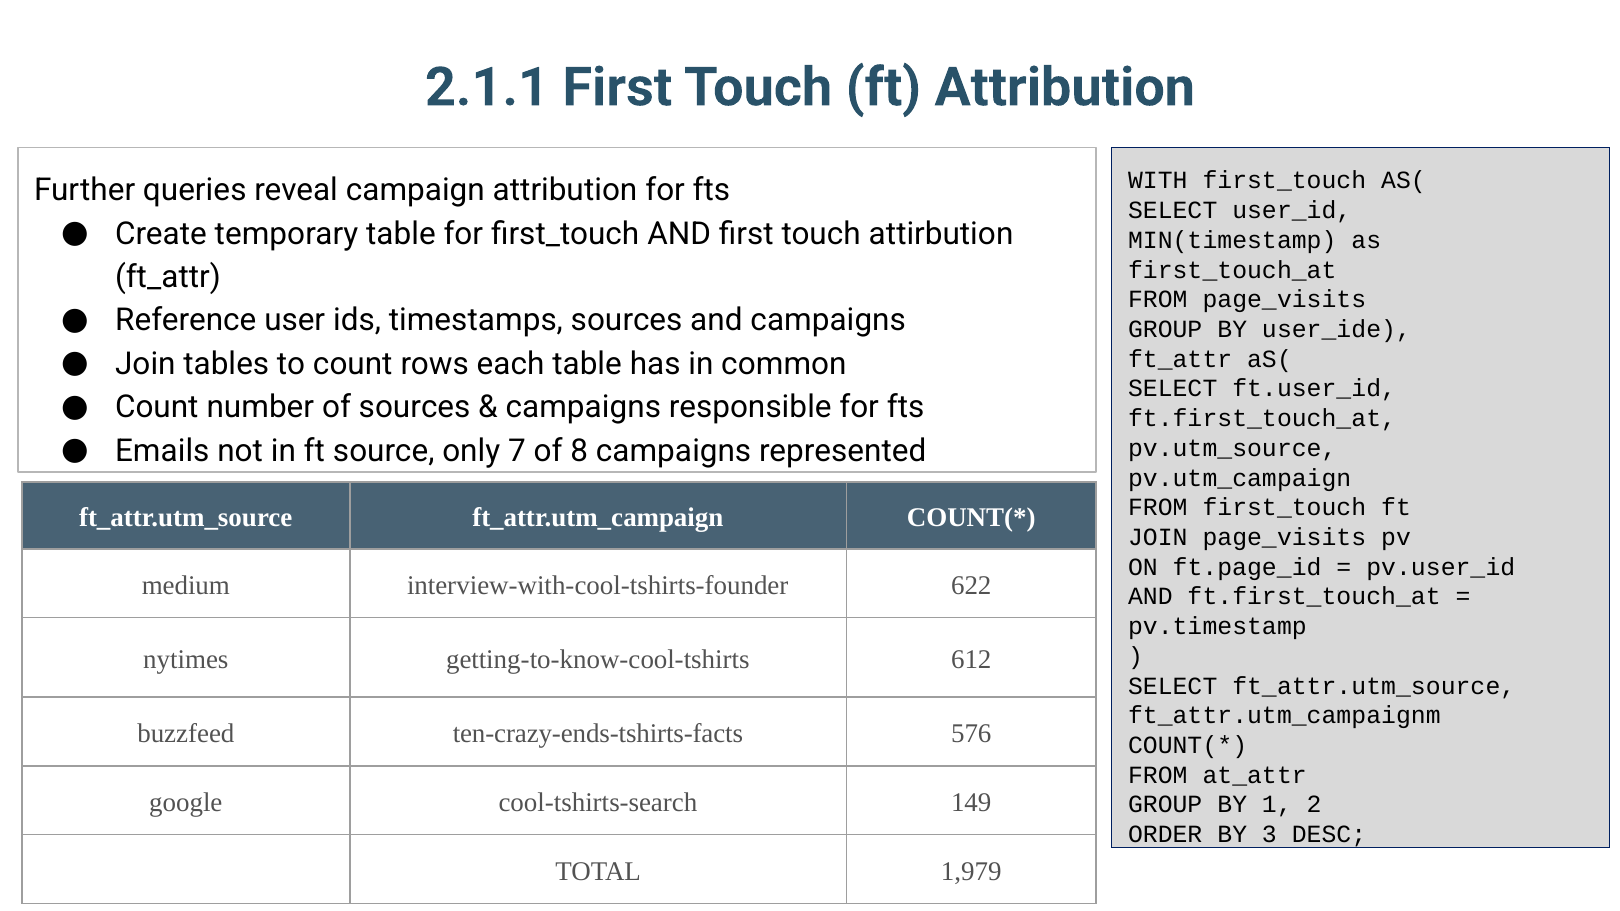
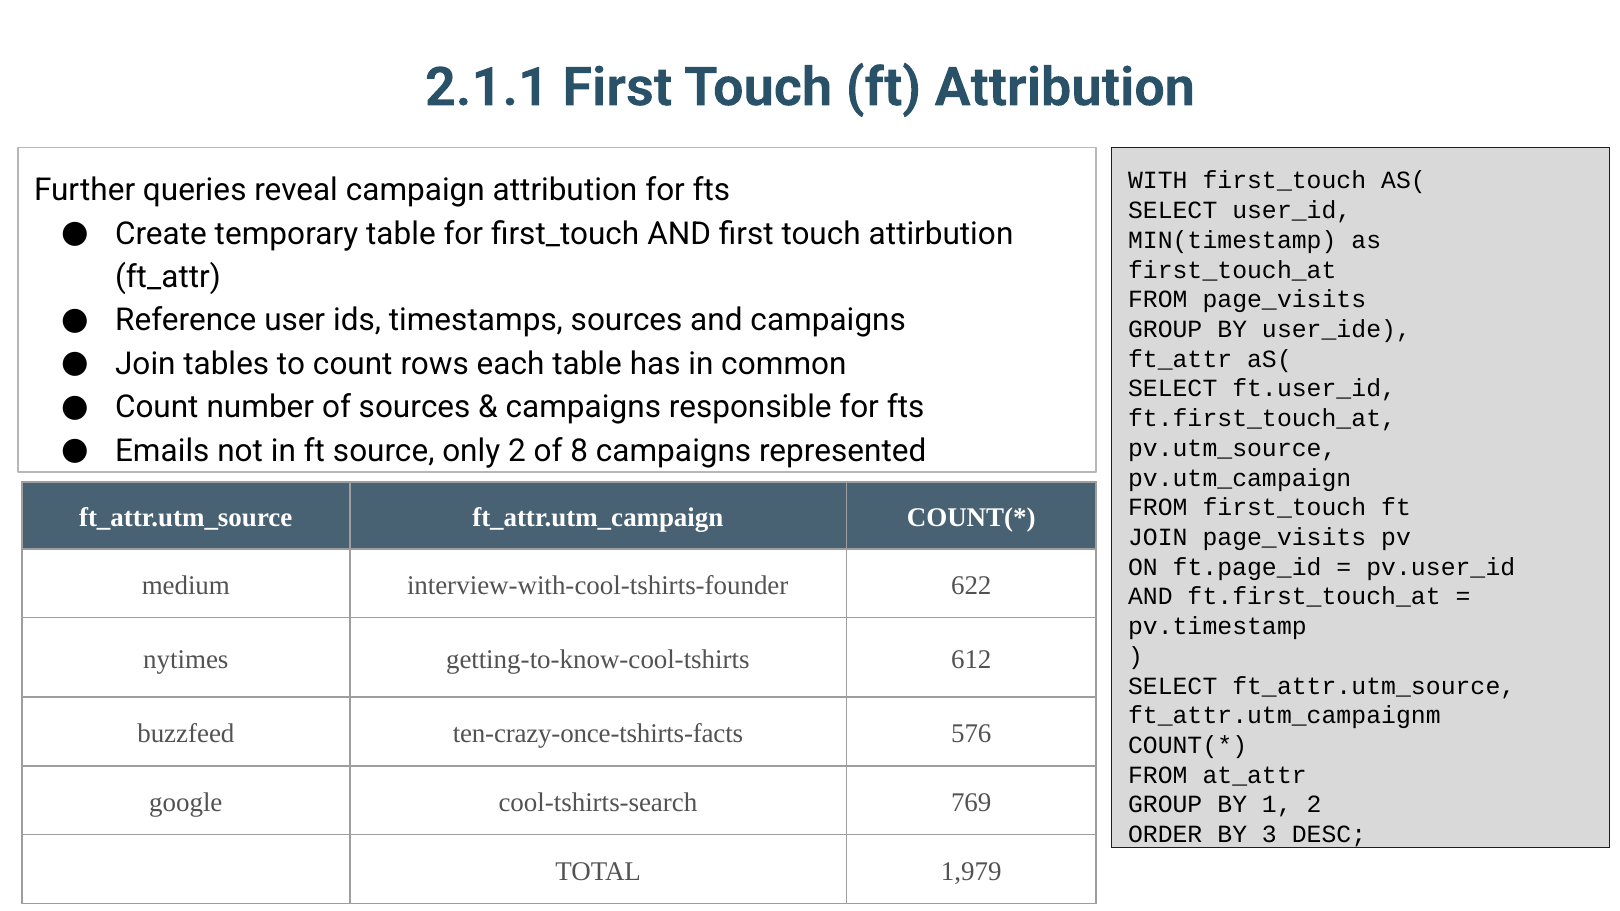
only 7: 7 -> 2 (517, 451)
ten-crazy-ends-tshirts-facts: ten-crazy-ends-tshirts-facts -> ten-crazy-once-tshirts-facts (598, 734)
149: 149 -> 769 (971, 803)
